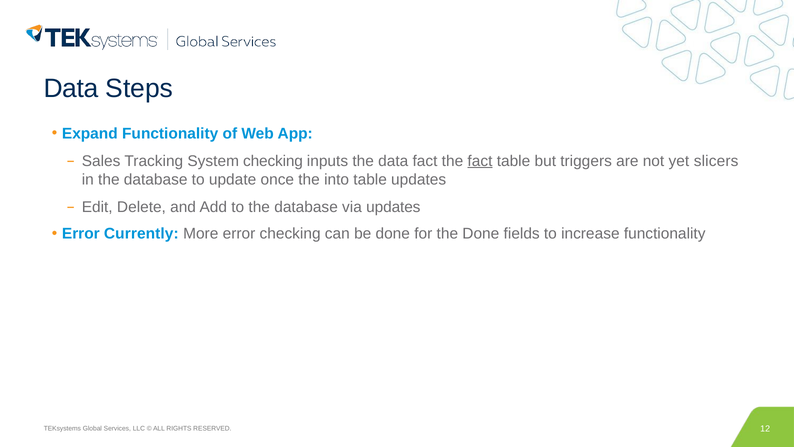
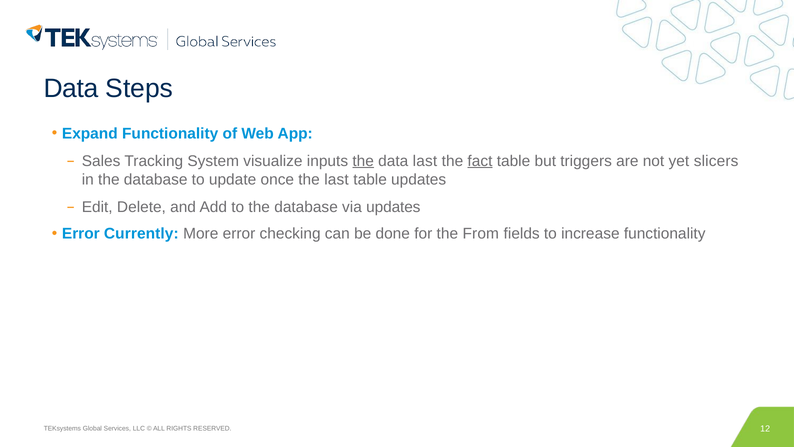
System checking: checking -> visualize (273, 161)
the underline: none -> present (363, 161)
data fact: fact -> last (425, 161)
the into: into -> last (336, 179)
the Done: Done -> From (481, 234)
